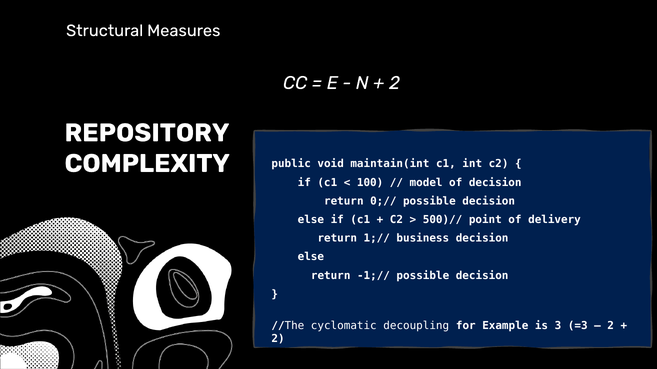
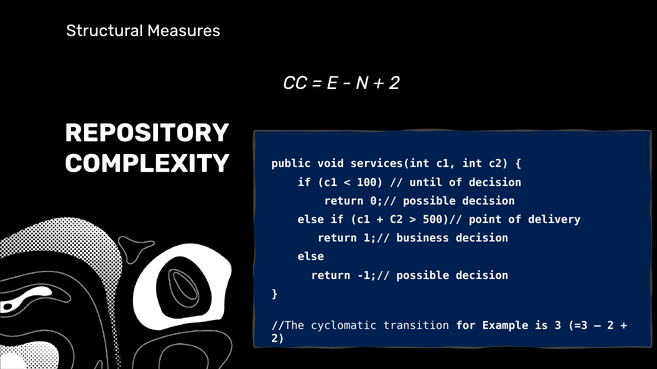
maintain(int: maintain(int -> services(int (390, 164)
model: model -> until (426, 183)
decoupling: decoupling -> transition (416, 326)
